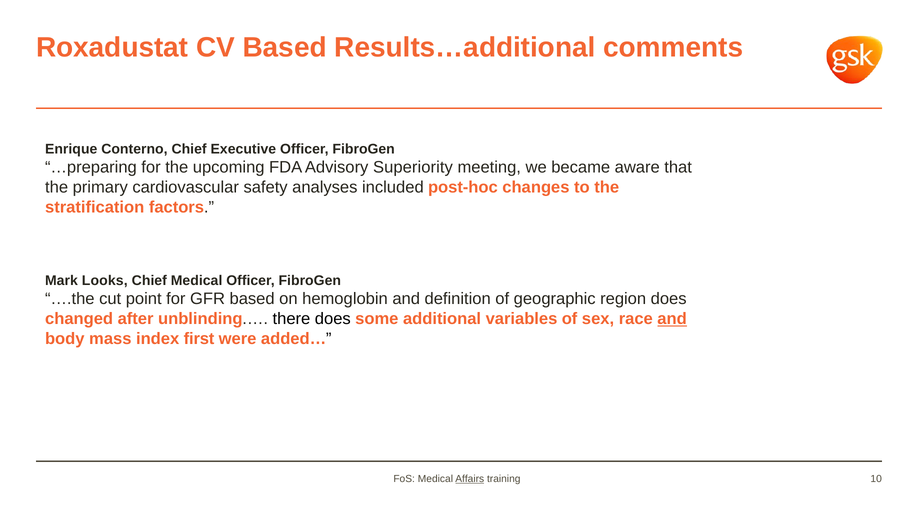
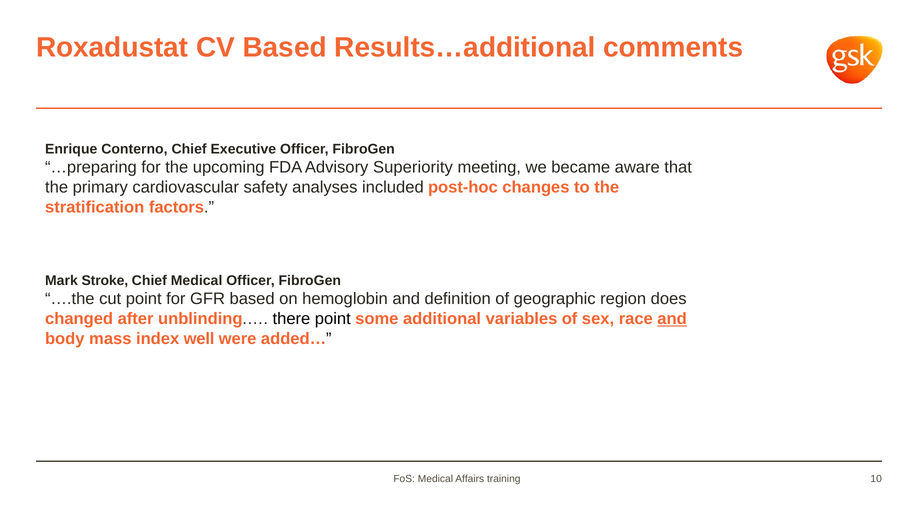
Looks: Looks -> Stroke (105, 281)
there does: does -> point (333, 319)
first: first -> well (199, 339)
Affairs underline: present -> none (470, 479)
